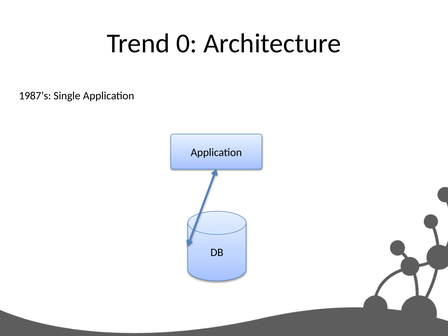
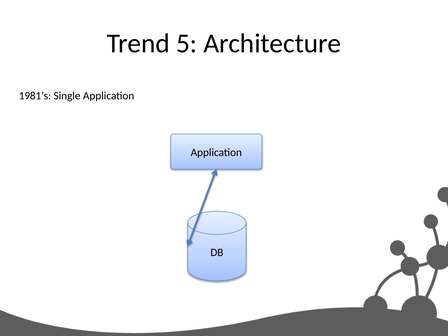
0: 0 -> 5 (187, 43)
1987’s: 1987’s -> 1981’s (35, 96)
